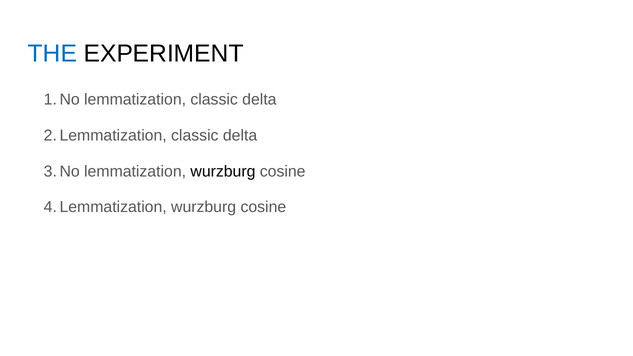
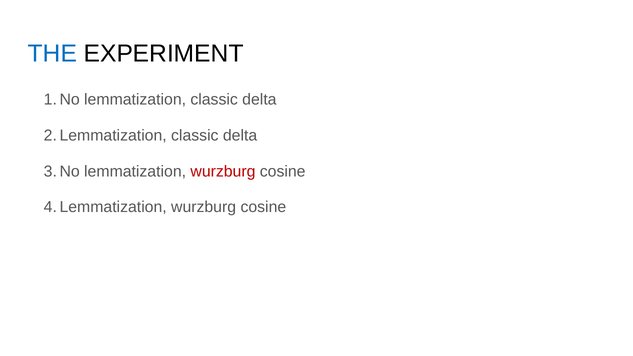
wurzburg colour: black -> red (223, 171)
